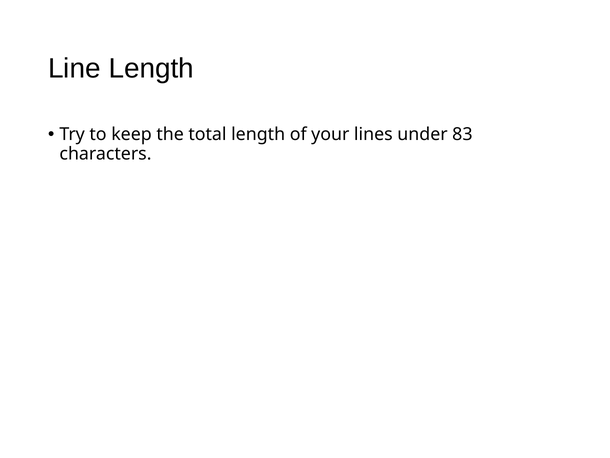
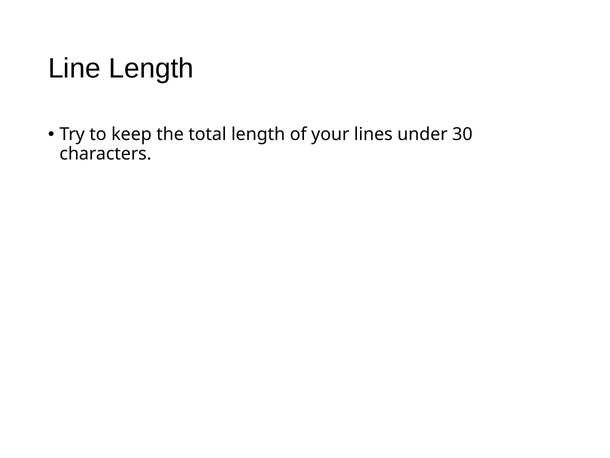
83: 83 -> 30 (462, 134)
